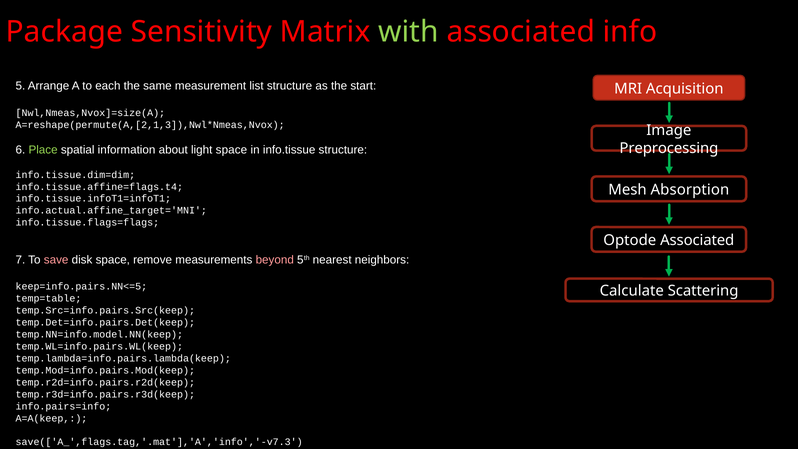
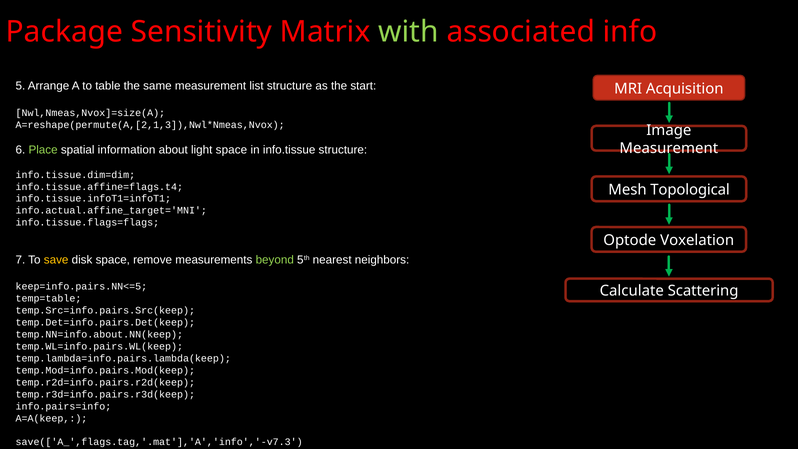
each: each -> table (108, 86)
Preprocessing: Preprocessing -> Measurement (669, 148)
Absorption: Absorption -> Topological (690, 190)
Optode Associated: Associated -> Voxelation (697, 240)
save colour: pink -> yellow (56, 260)
beyond colour: pink -> light green (275, 260)
temp.NN=info.model.NN(keep: temp.NN=info.model.NN(keep -> temp.NN=info.about.NN(keep (99, 334)
